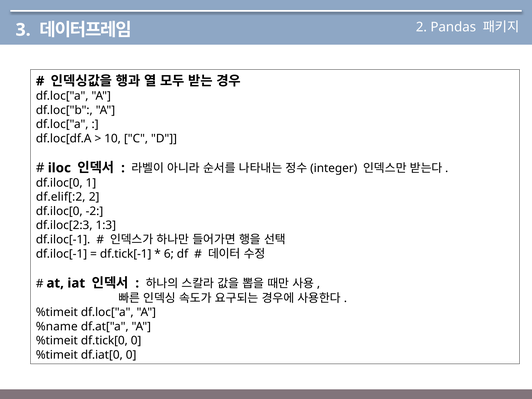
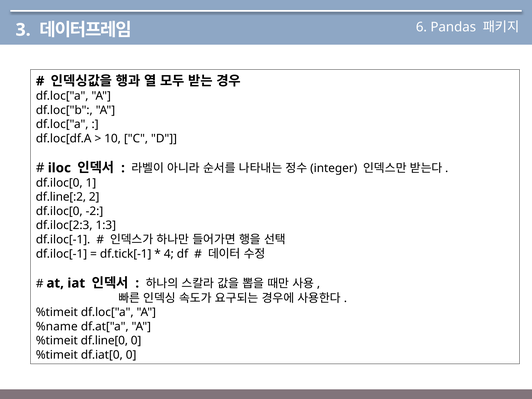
2: 2 -> 6 (421, 27)
df.elif[:2: df.elif[:2 -> df.line[:2 (61, 197)
6: 6 -> 4 (169, 254)
df.tick[0: df.tick[0 -> df.line[0 (104, 341)
